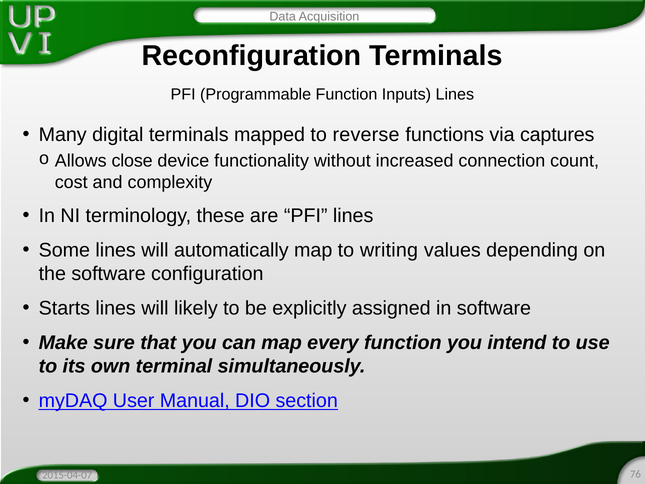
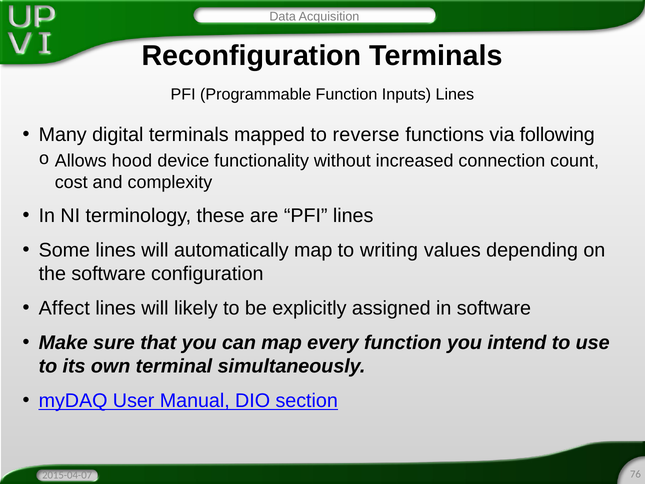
captures: captures -> following (557, 135)
close: close -> hood (132, 161)
Starts: Starts -> Affect (64, 308)
